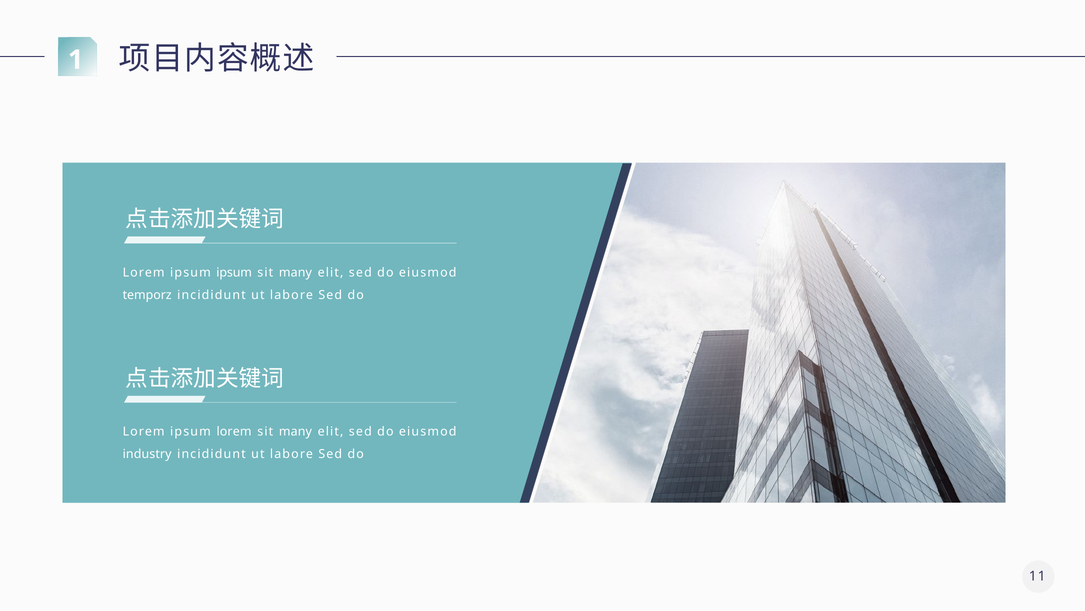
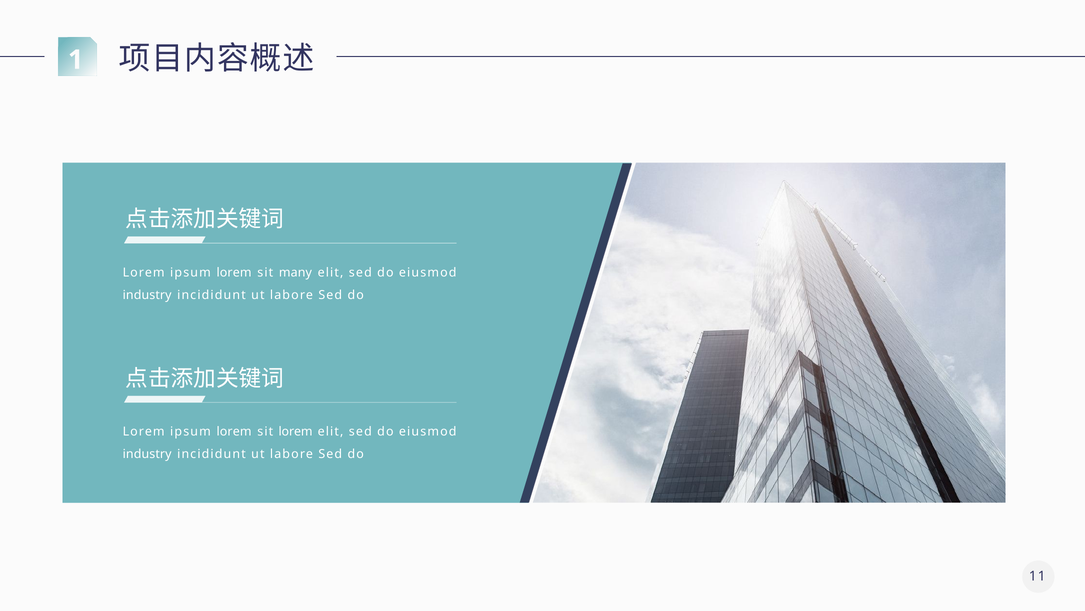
ipsum: ipsum -> lorem (234, 272)
temporz: temporz -> industry (147, 295)
many: many -> lorem (296, 431)
